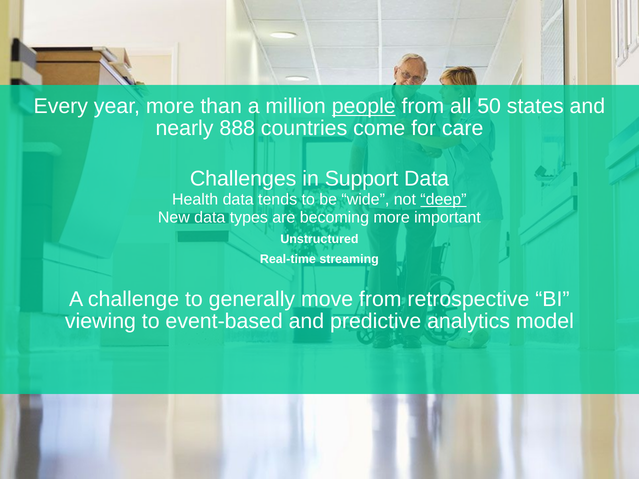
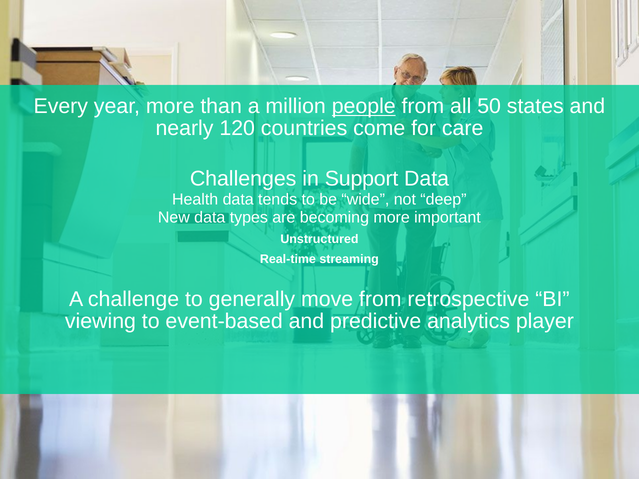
888: 888 -> 120 (237, 128)
deep underline: present -> none (443, 200)
model: model -> player (545, 321)
